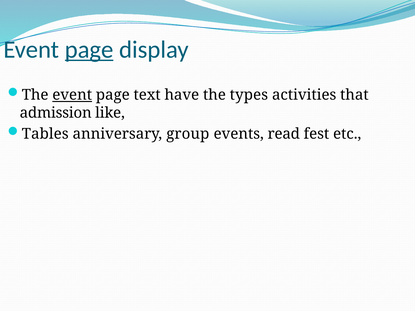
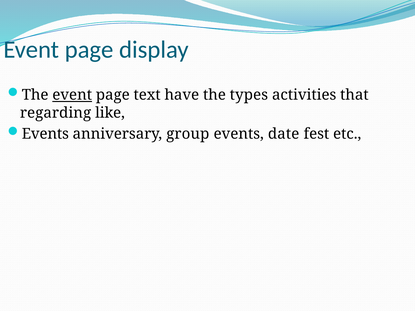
page underline: present -> none (89, 50)
admission: admission -> regarding (56, 113)
Tables: Tables -> Events (45, 134)
read: read -> date (284, 134)
